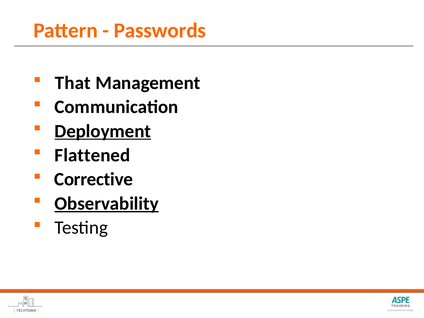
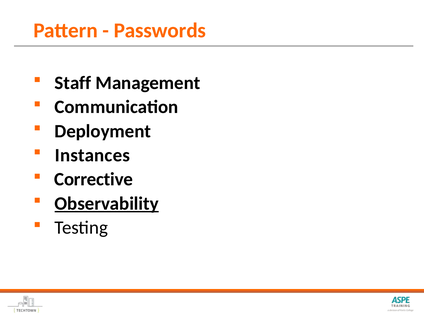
That: That -> Staff (73, 83)
Deployment underline: present -> none (103, 131)
Flattened: Flattened -> Instances (92, 155)
